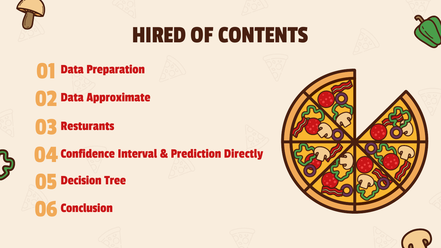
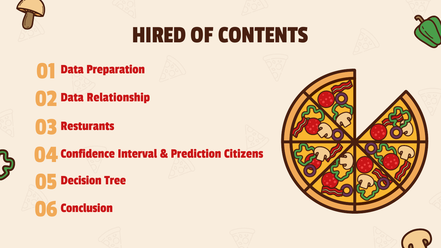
Approximate: Approximate -> Relationship (118, 97)
Directly: Directly -> Citizens (244, 153)
